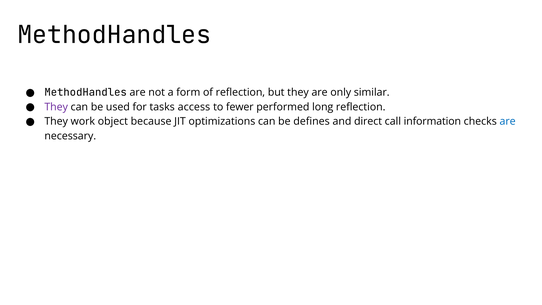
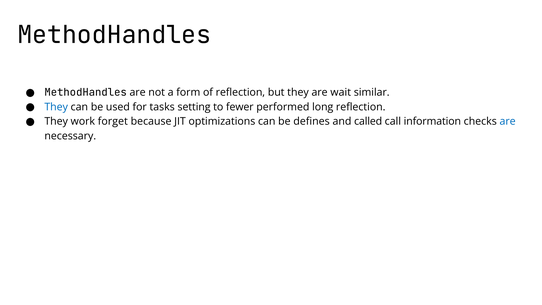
only: only -> wait (341, 92)
They colour: purple -> blue (56, 107)
access: access -> setting (194, 107)
object: object -> forget (113, 121)
direct: direct -> called (368, 121)
